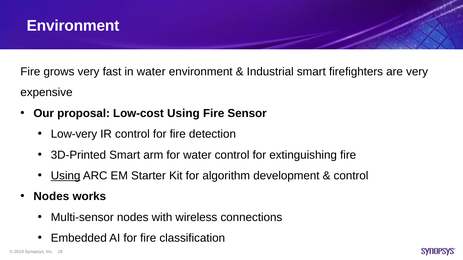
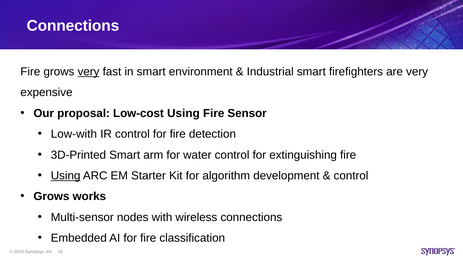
Environment: Environment -> Connections (73, 26)
very underline: none -> present (89, 72)
in water: water -> smart (151, 72)
Low-very: Low-very -> Low-with (74, 134)
Nodes: Nodes -> Grows (51, 197)
